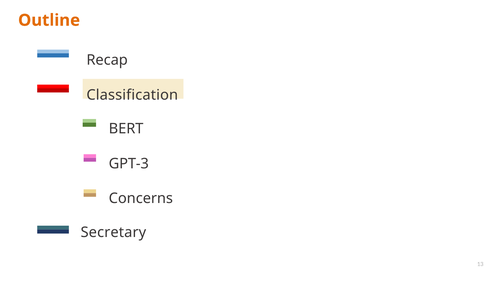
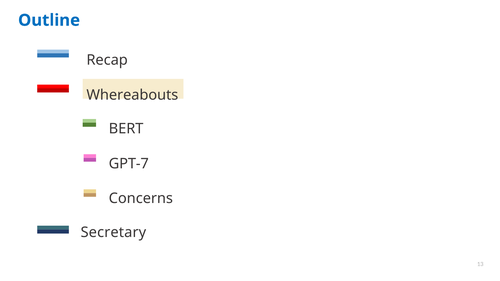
Outline colour: orange -> blue (49, 20)
Classification: Classification -> Whereabouts (132, 95)
GPT-3: GPT-3 -> GPT-7 (129, 164)
